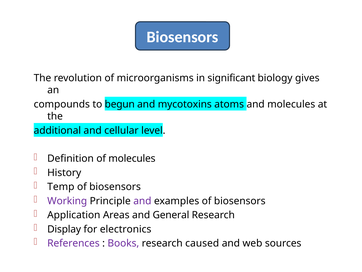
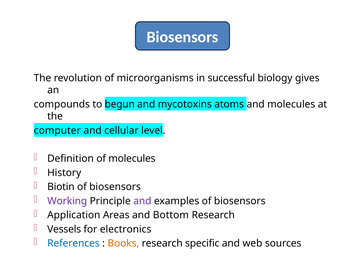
significant: significant -> successful (231, 78)
additional: additional -> computer (57, 130)
Temp: Temp -> Biotin (61, 187)
General: General -> Bottom (171, 215)
Display: Display -> Vessels (64, 229)
References colour: purple -> blue (73, 243)
Books colour: purple -> orange (123, 243)
caused: caused -> specific (202, 243)
